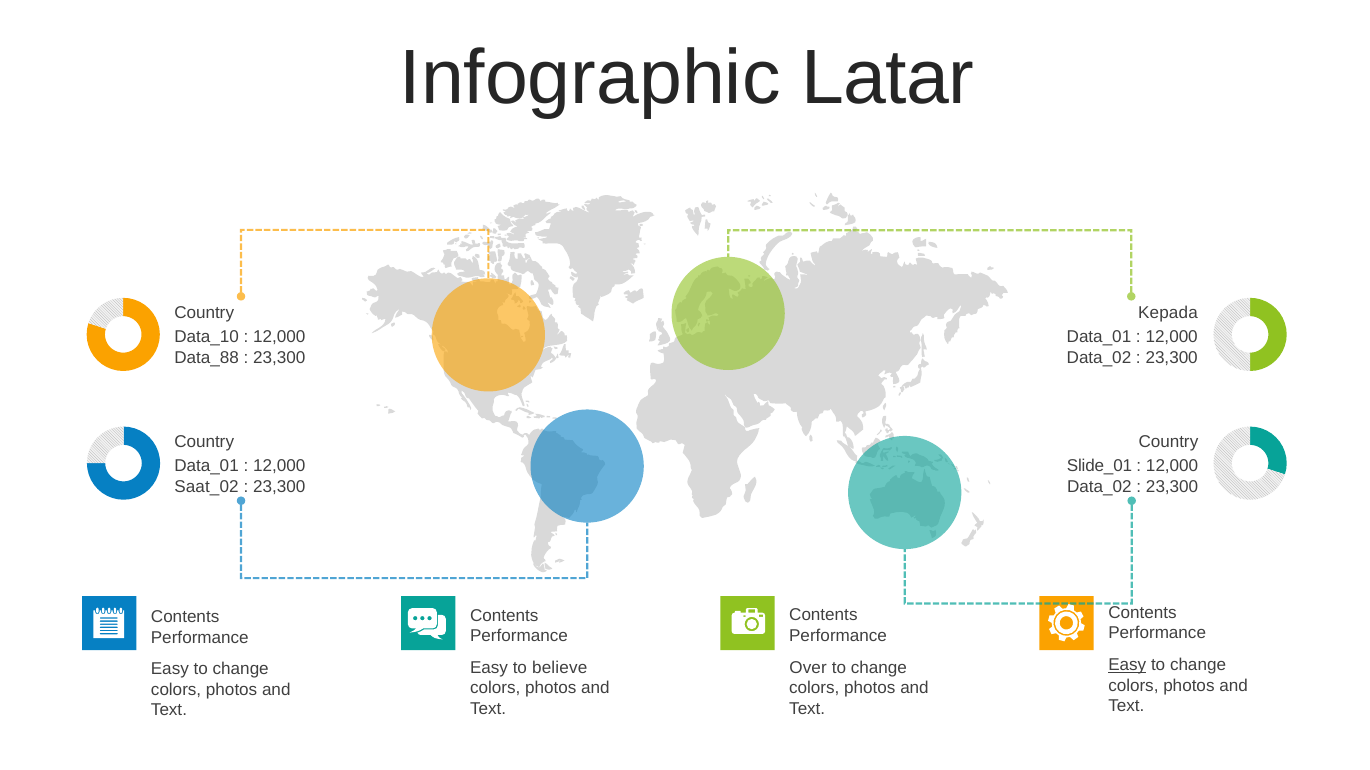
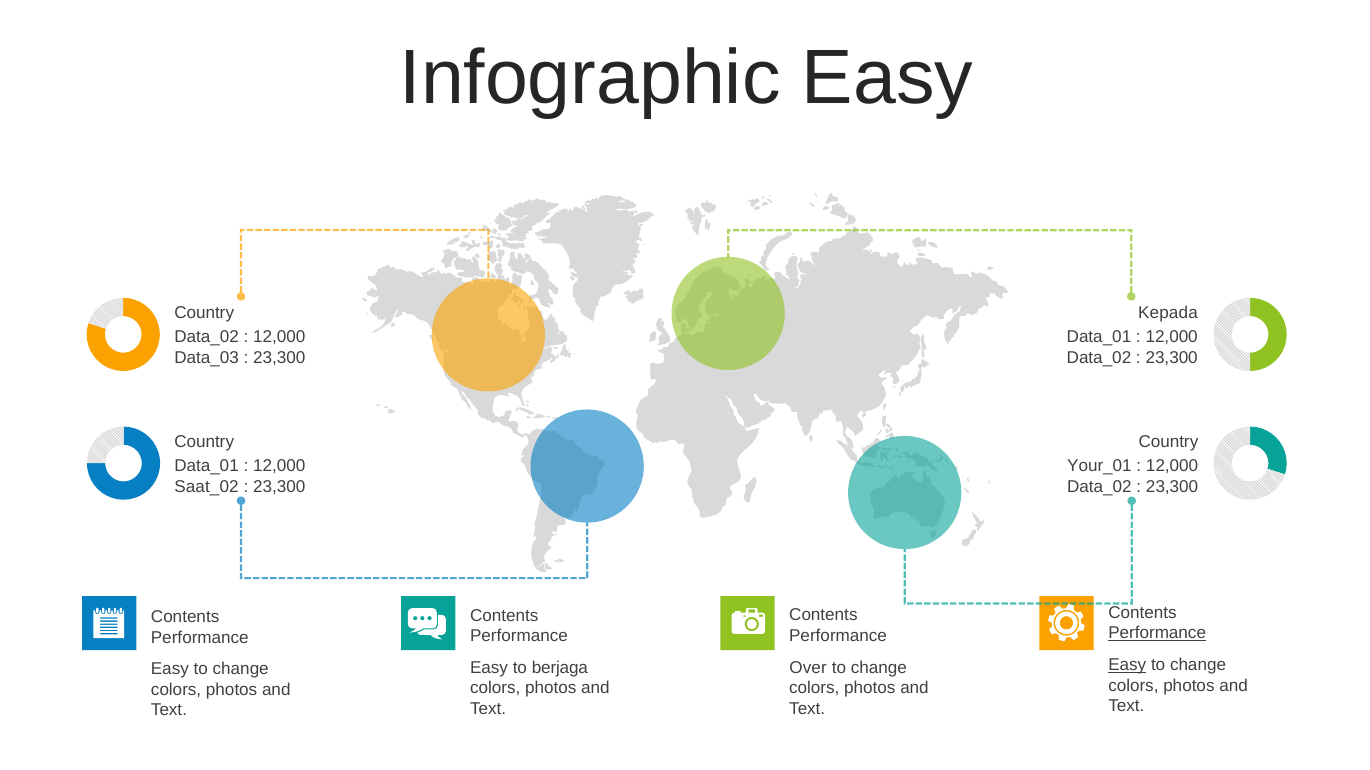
Infographic Latar: Latar -> Easy (888, 78)
Data_10: Data_10 -> Data_02 (207, 338)
Data_88: Data_88 -> Data_03 (207, 358)
Slide_01: Slide_01 -> Your_01 (1099, 466)
Performance underline: none -> present (1157, 634)
believe: believe -> berjaga (560, 668)
